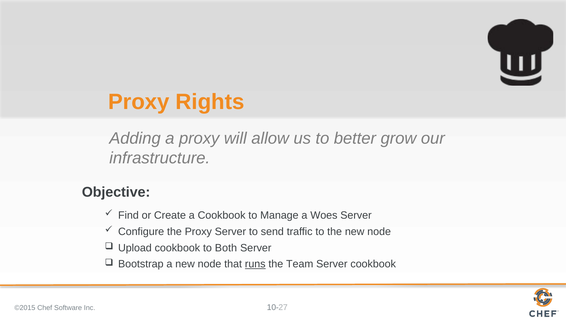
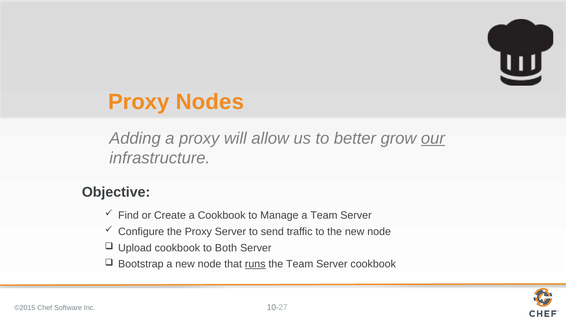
Rights: Rights -> Nodes (210, 102)
our underline: none -> present (433, 138)
a Woes: Woes -> Team (324, 216)
